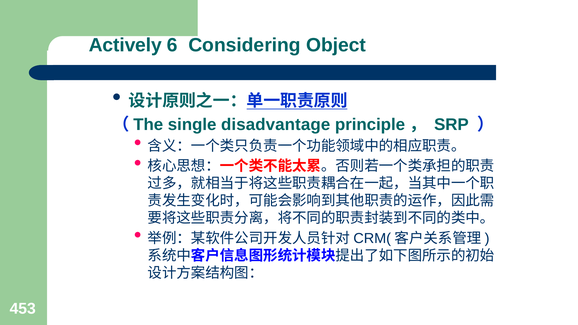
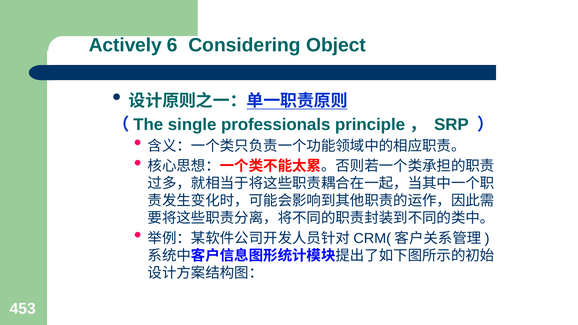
disadvantage: disadvantage -> professionals (276, 125)
